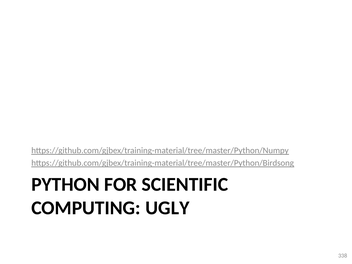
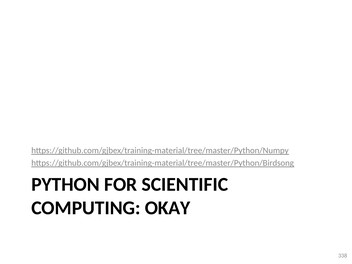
UGLY: UGLY -> OKAY (168, 208)
